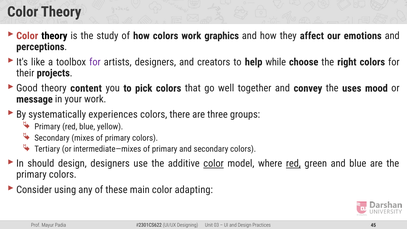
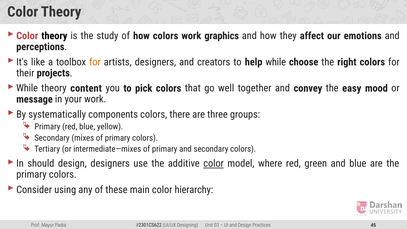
for colour: purple -> orange (95, 62)
Good: Good -> While (27, 88)
uses: uses -> easy (352, 88)
experiences: experiences -> components (113, 114)
red underline: present -> none (293, 163)
adapting: adapting -> hierarchy (194, 190)
